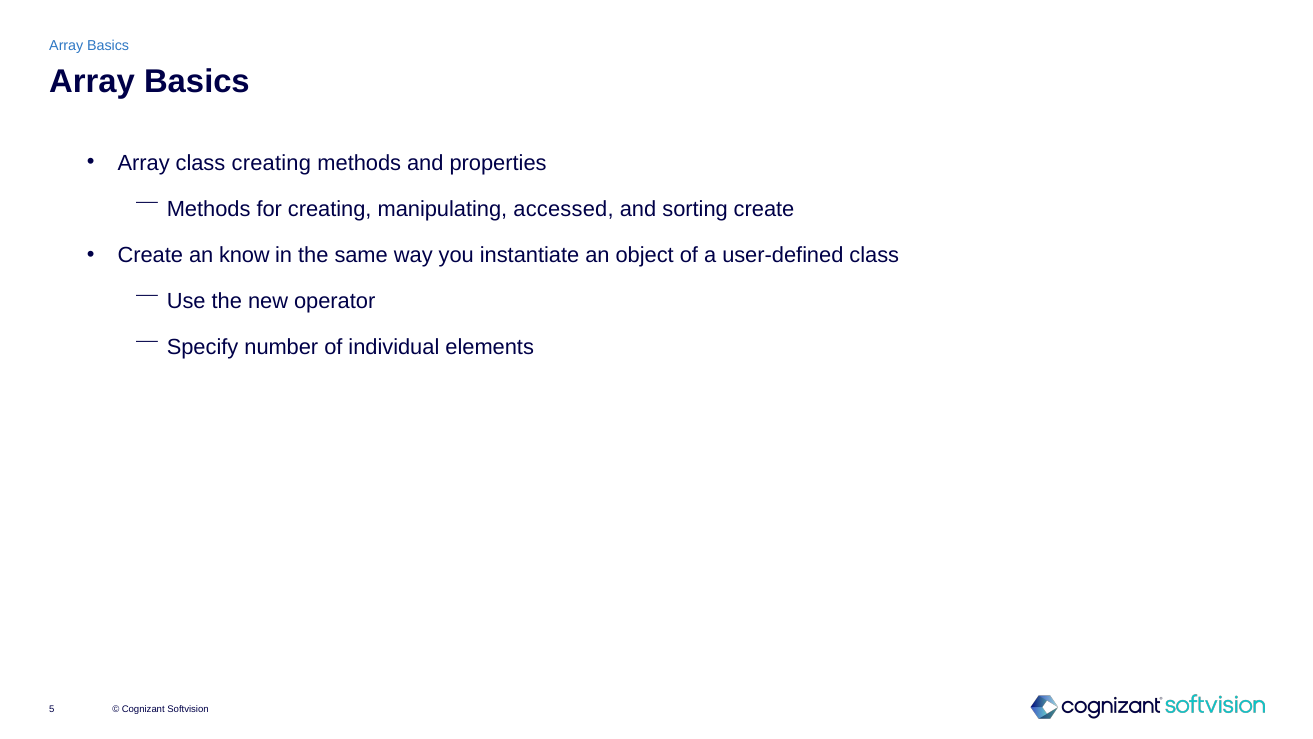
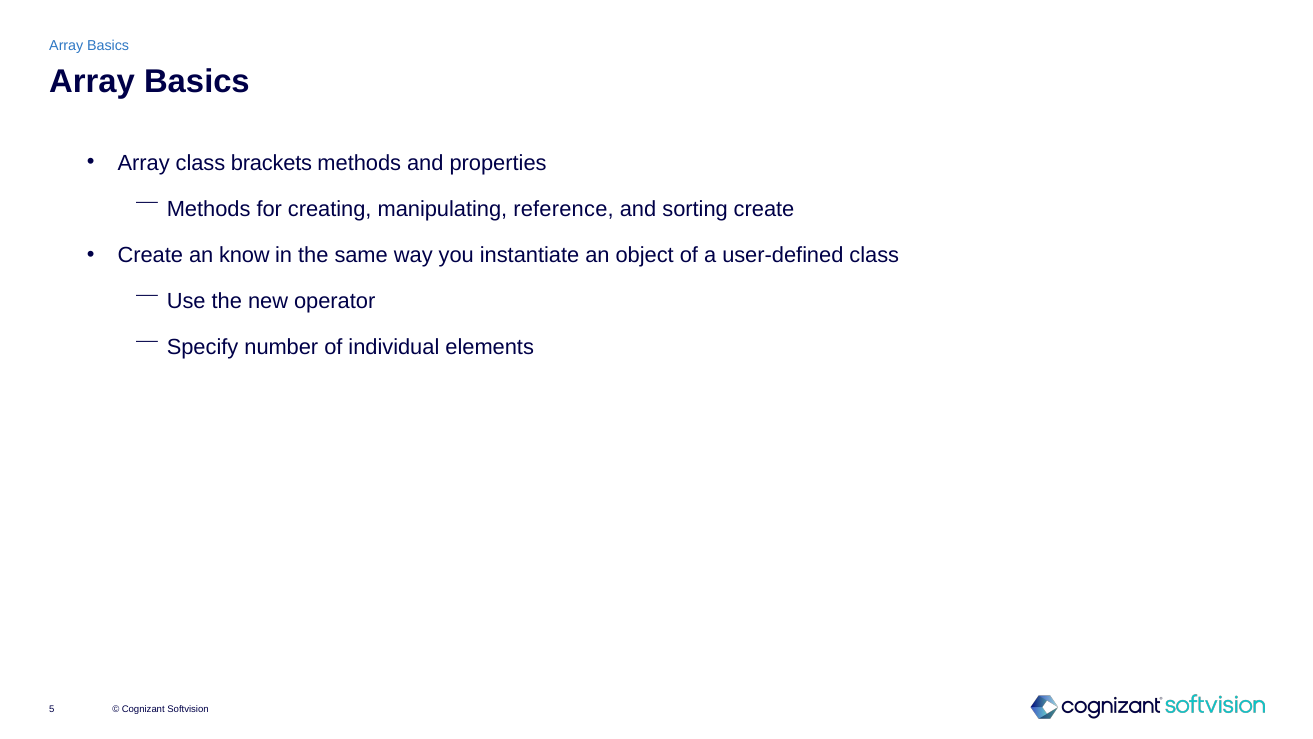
class creating: creating -> brackets (271, 163)
accessed: accessed -> reference (564, 209)
